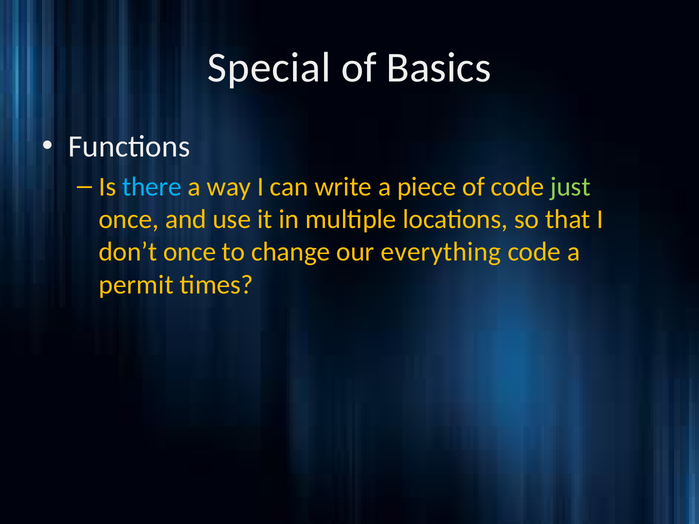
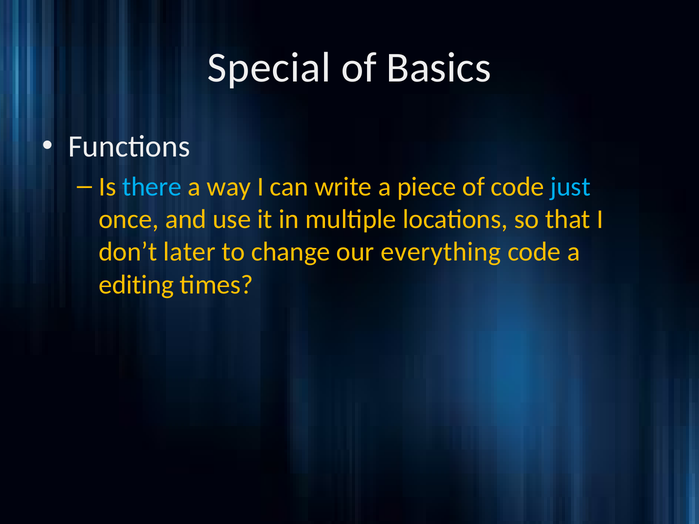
just colour: light green -> light blue (570, 187)
don’t once: once -> later (190, 252)
permit: permit -> editing (136, 285)
